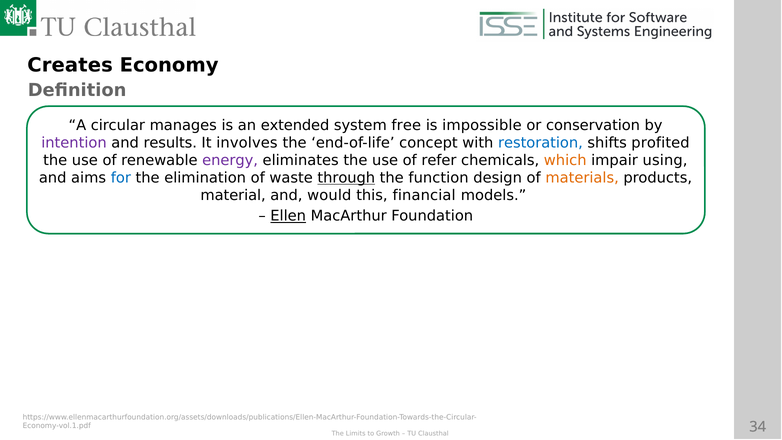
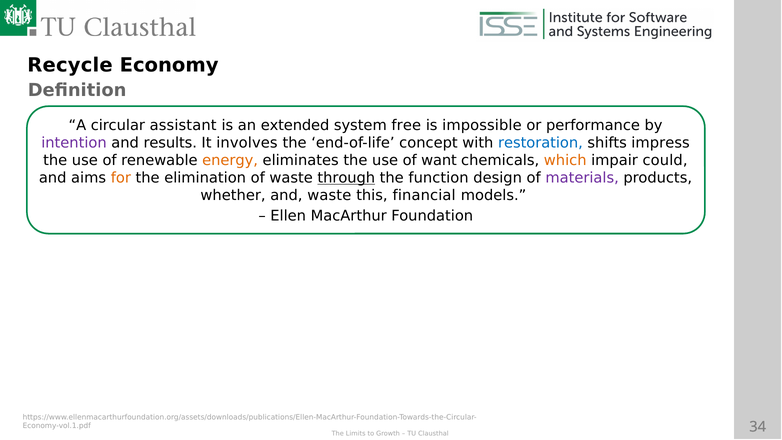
Creates: Creates -> Recycle (70, 65)
manages: manages -> assistant (183, 125)
conservation: conservation -> performance (593, 125)
profited: profited -> impress (661, 143)
energy colour: purple -> orange (230, 160)
refer: refer -> want (439, 160)
using: using -> could (665, 160)
for colour: blue -> orange (121, 178)
materials colour: orange -> purple (582, 178)
material: material -> whether (233, 196)
and would: would -> waste (329, 196)
Ellen underline: present -> none (288, 216)
